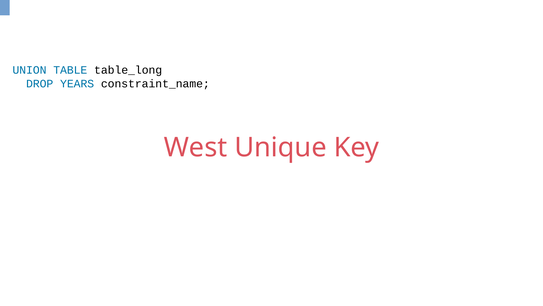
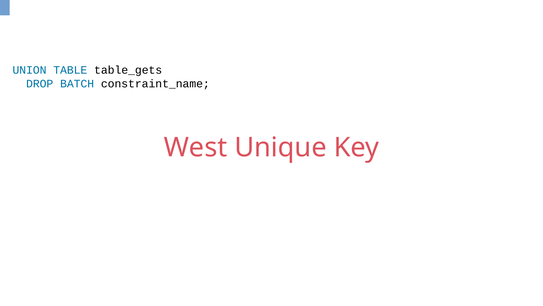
table_long: table_long -> table_gets (128, 70)
YEARS: YEARS -> BATCH (77, 83)
